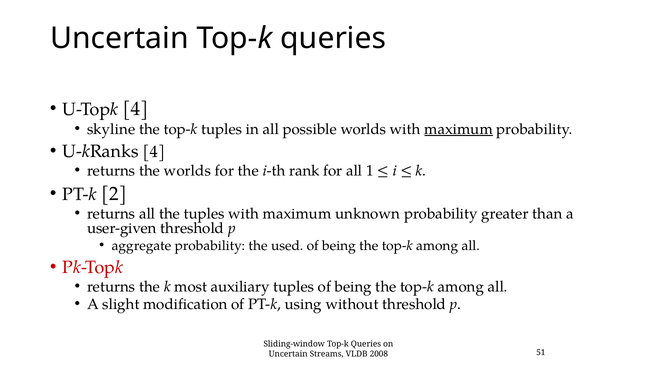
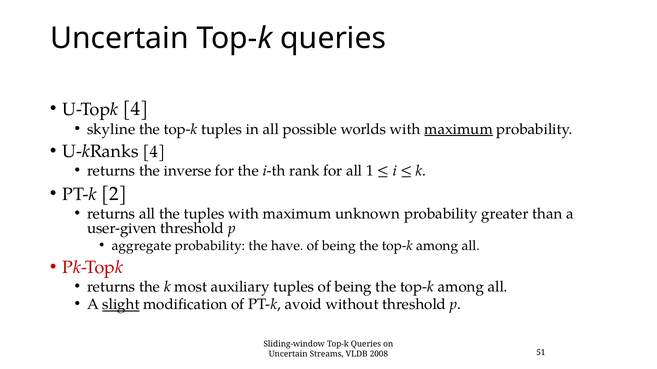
the worlds: worlds -> inverse (188, 171)
used: used -> have (287, 246)
slight underline: none -> present (121, 305)
using: using -> avoid (303, 305)
